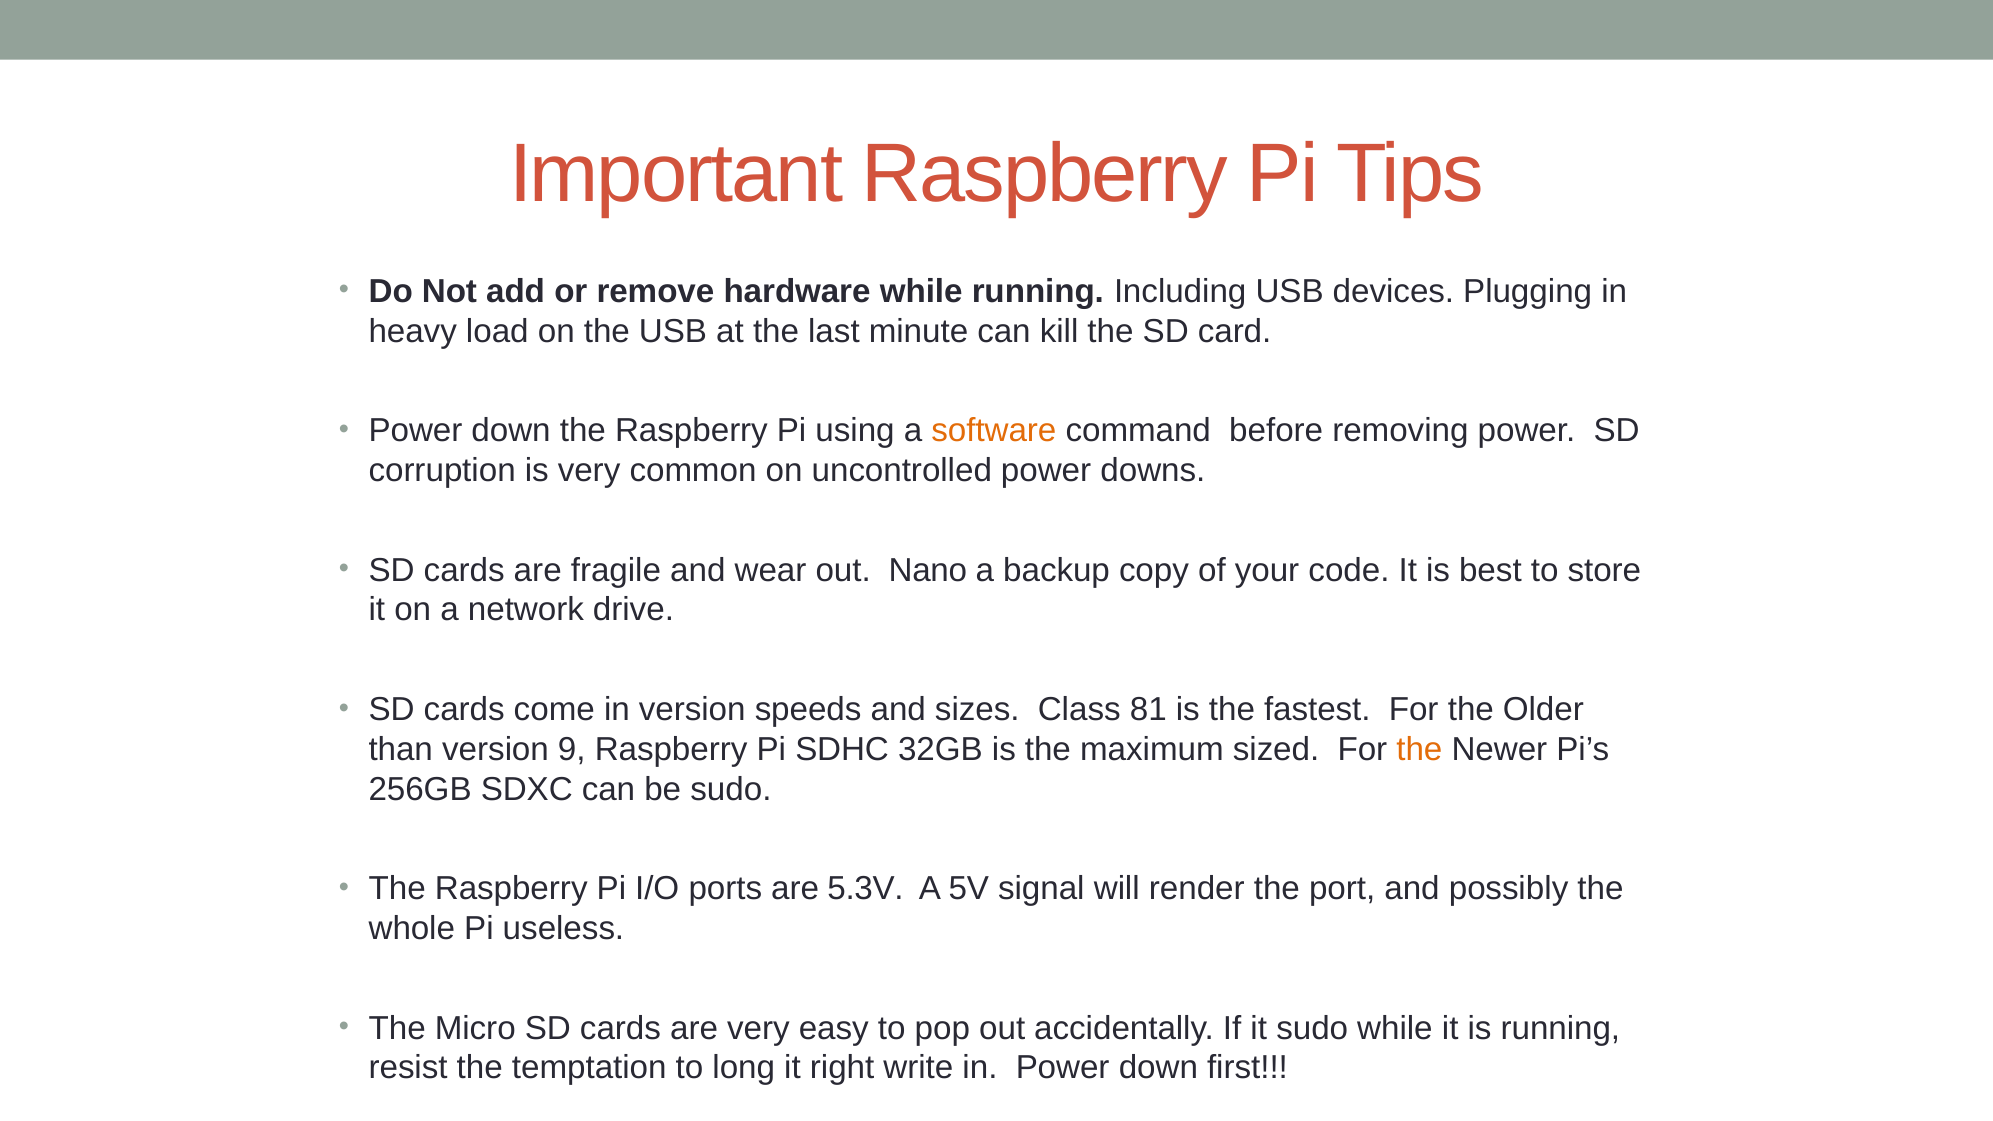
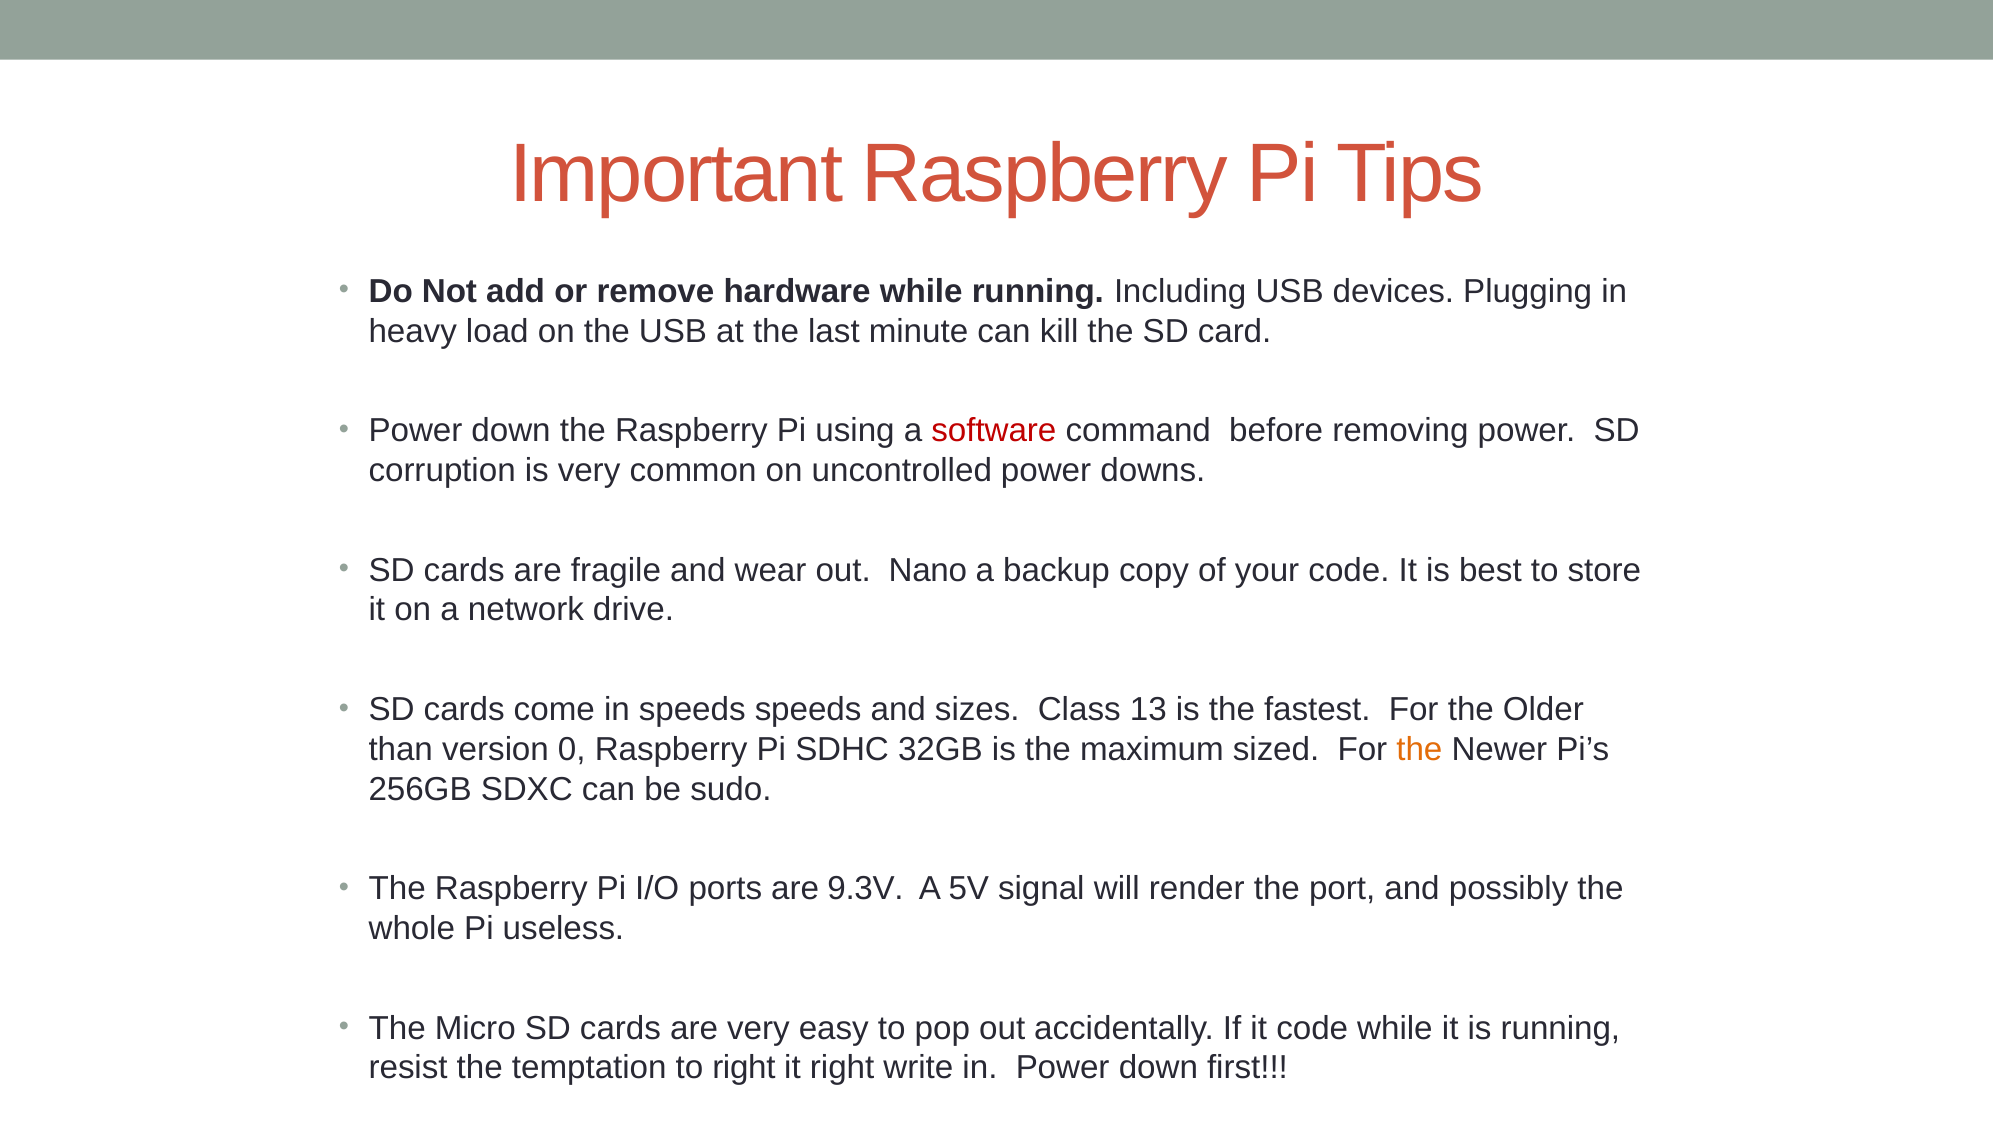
software colour: orange -> red (994, 431)
in version: version -> speeds (692, 710)
81: 81 -> 13 (1148, 710)
9: 9 -> 0 (572, 749)
5.3V: 5.3V -> 9.3V (865, 889)
it sudo: sudo -> code (1312, 1028)
to long: long -> right (744, 1068)
